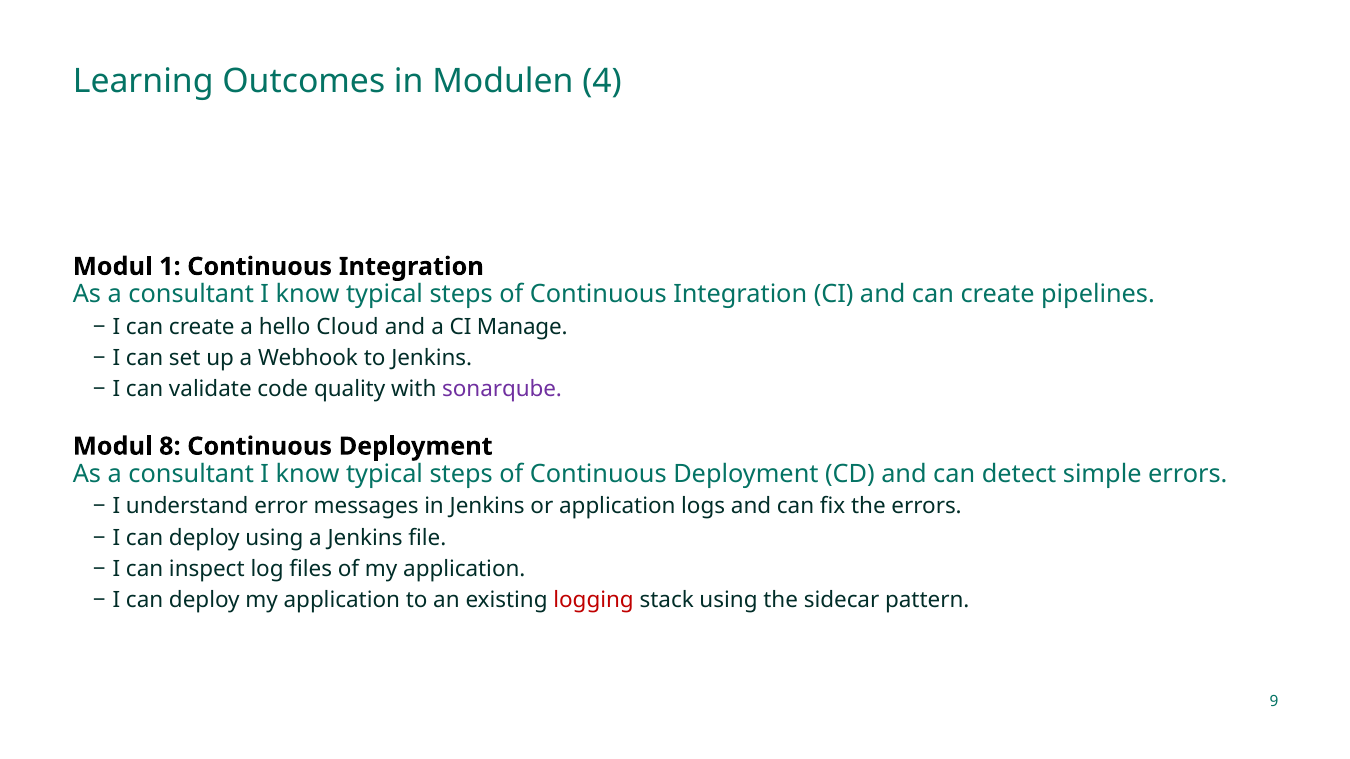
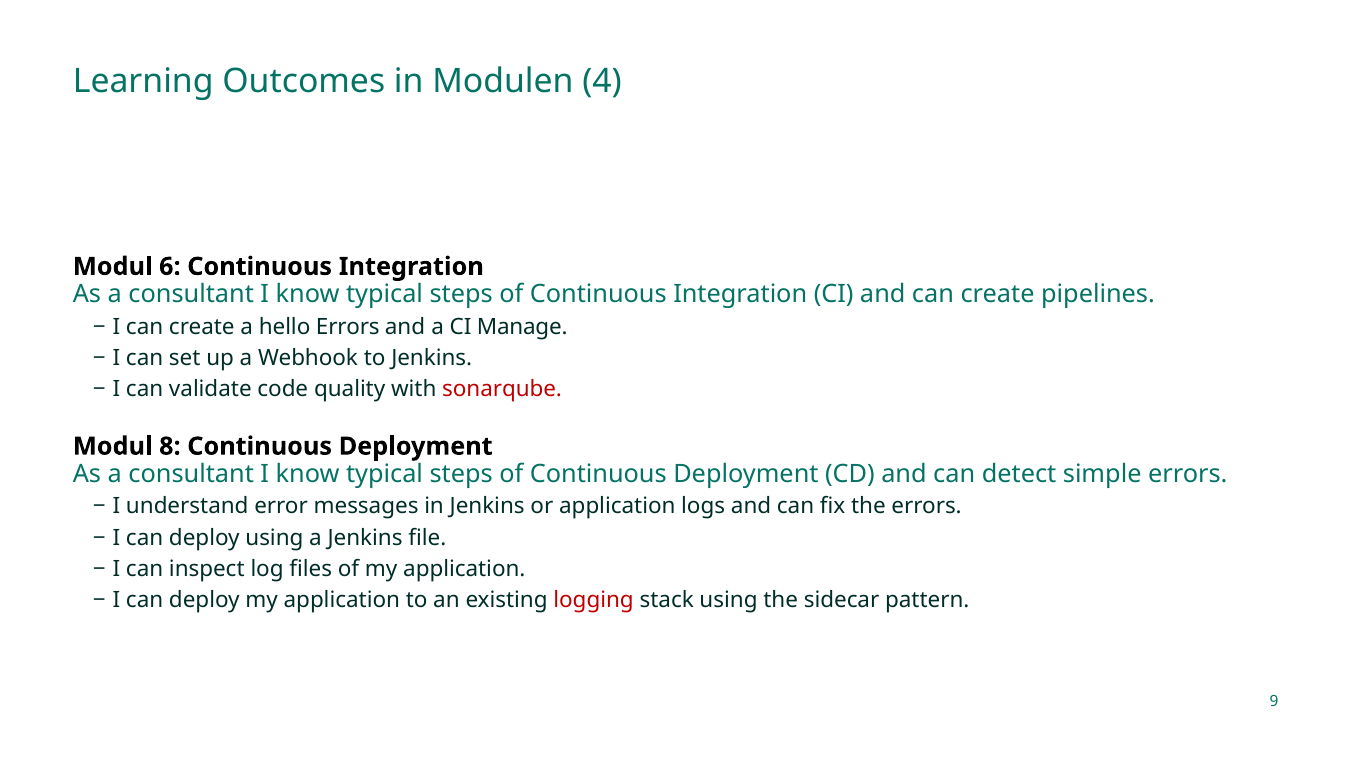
1: 1 -> 6 (170, 267)
hello Cloud: Cloud -> Errors (348, 327)
sonarqube colour: purple -> red (502, 389)
